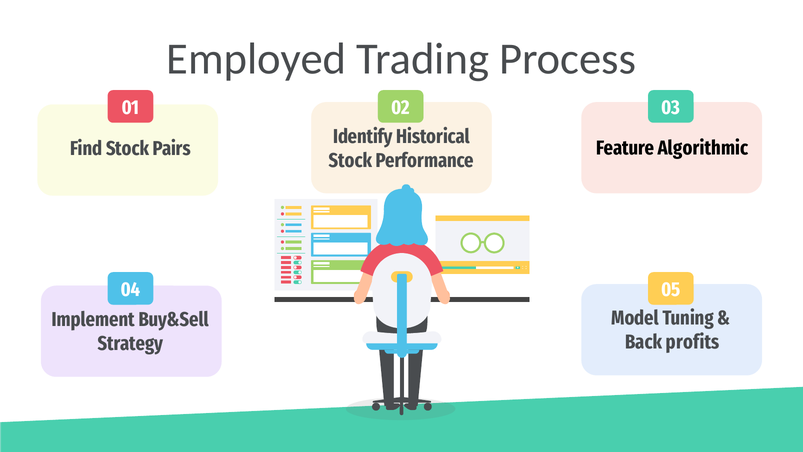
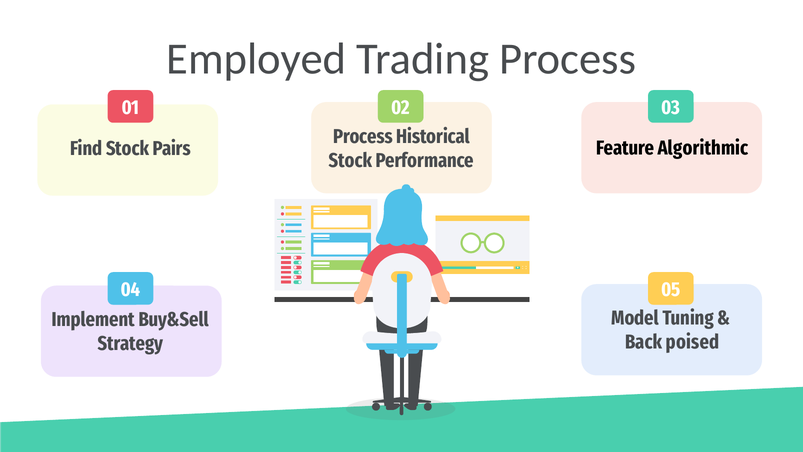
Identify: Identify -> Process (363, 137)
profits: profits -> poised (693, 342)
